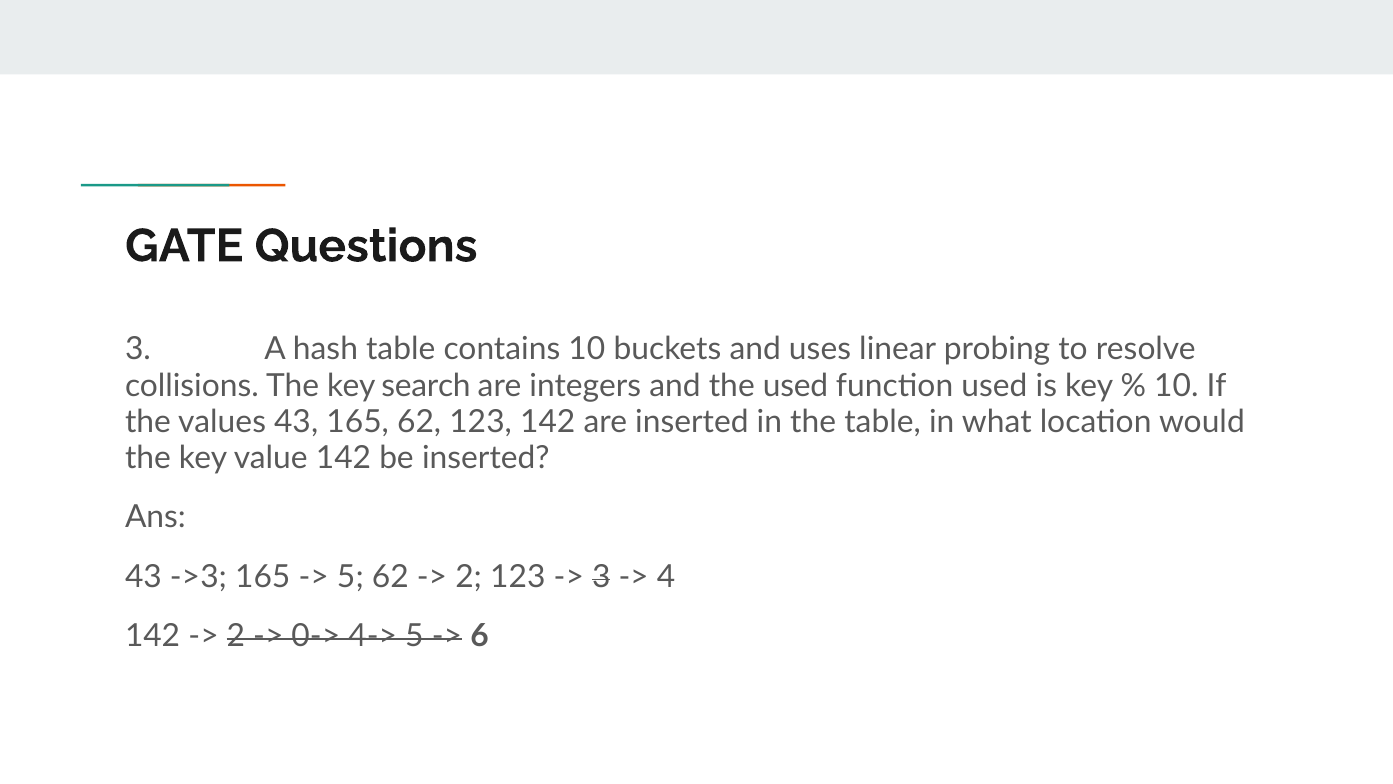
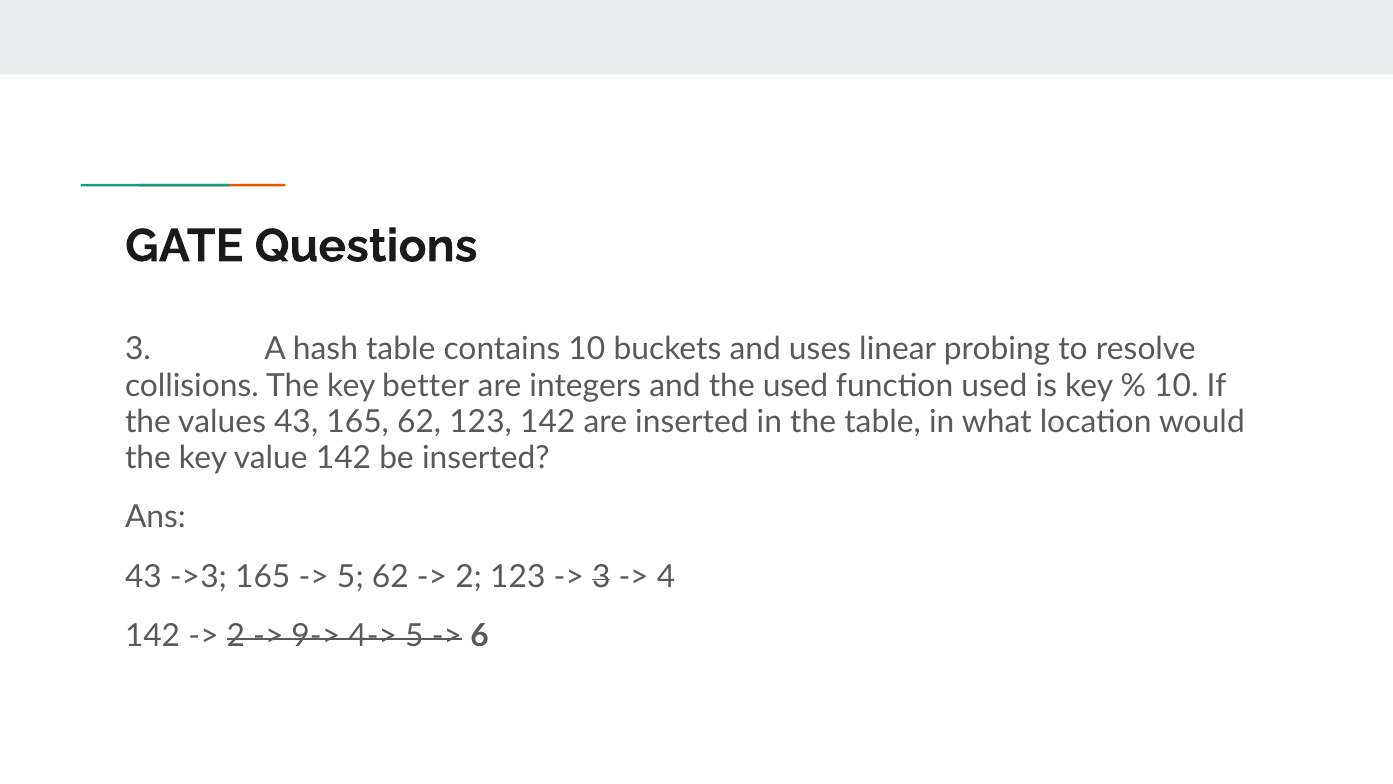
search: search -> better (426, 385)
0->: 0-> -> 9-> (316, 636)
